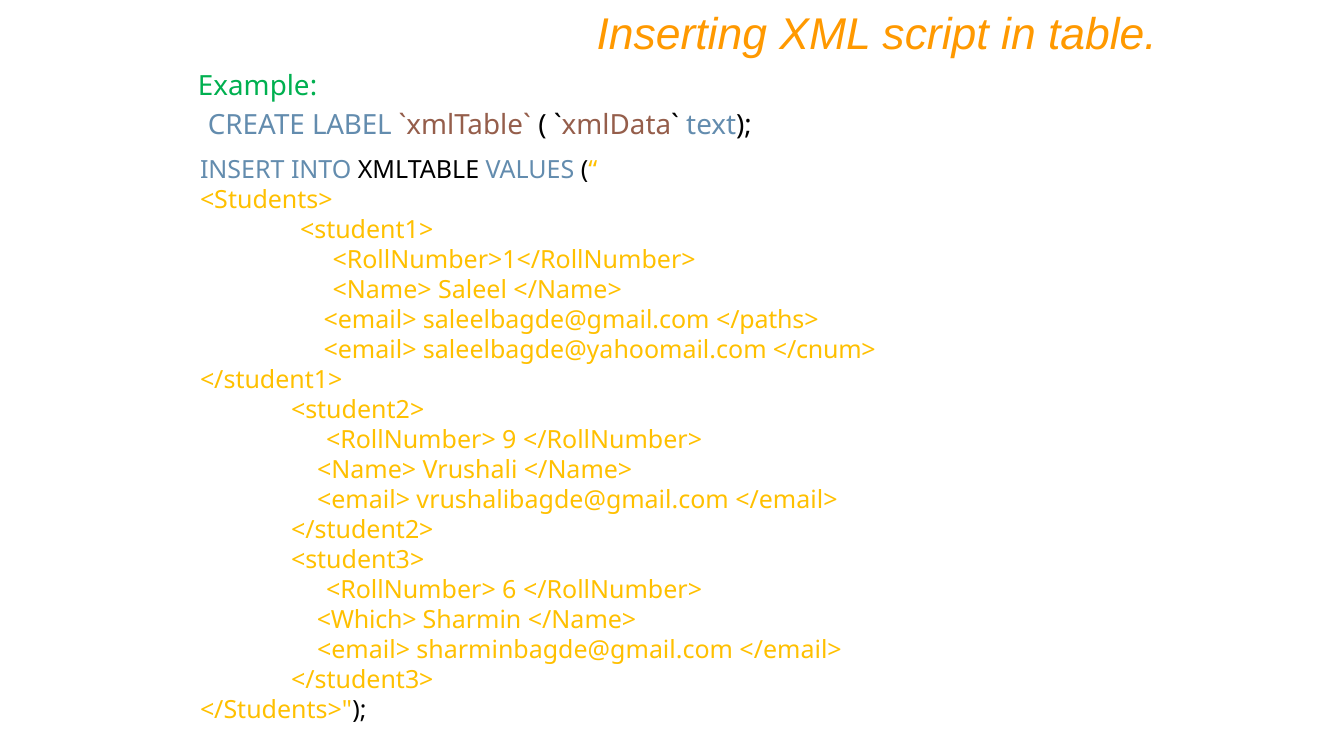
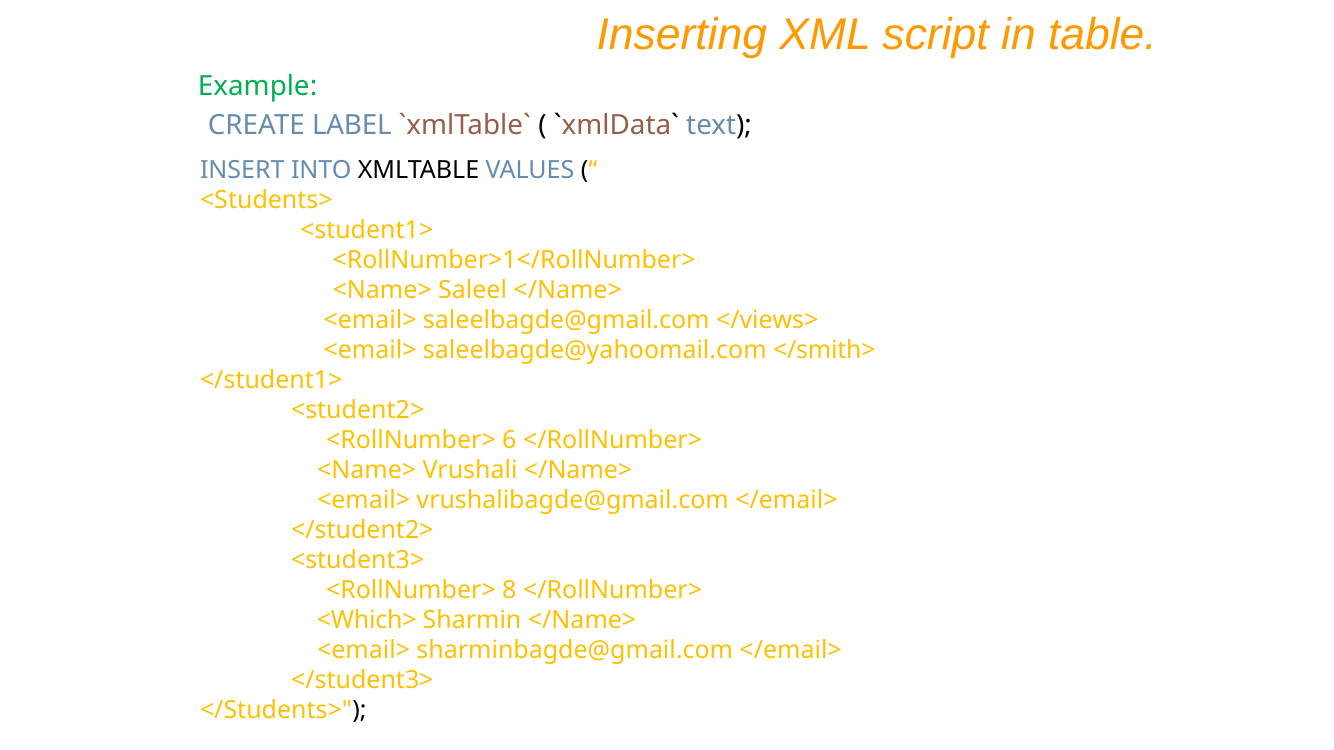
</paths>: </paths> -> </views> (767, 320)
</cnum>: </cnum> -> </smith> (824, 350)
9: 9 -> 6 (509, 440)
6: 6 -> 8 (509, 590)
